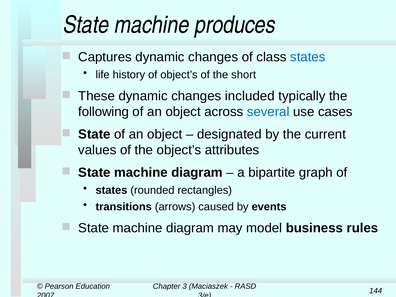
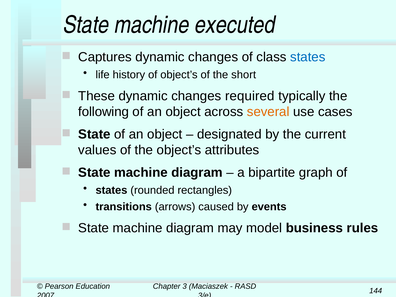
produces: produces -> executed (235, 25)
included: included -> required (250, 96)
several colour: blue -> orange (268, 112)
